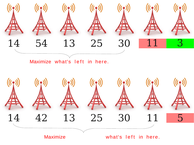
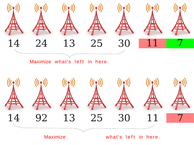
54: 54 -> 24 (42, 44)
3: 3 -> 7 (180, 43)
42: 42 -> 92 (42, 119)
5: 5 -> 7 (180, 119)
